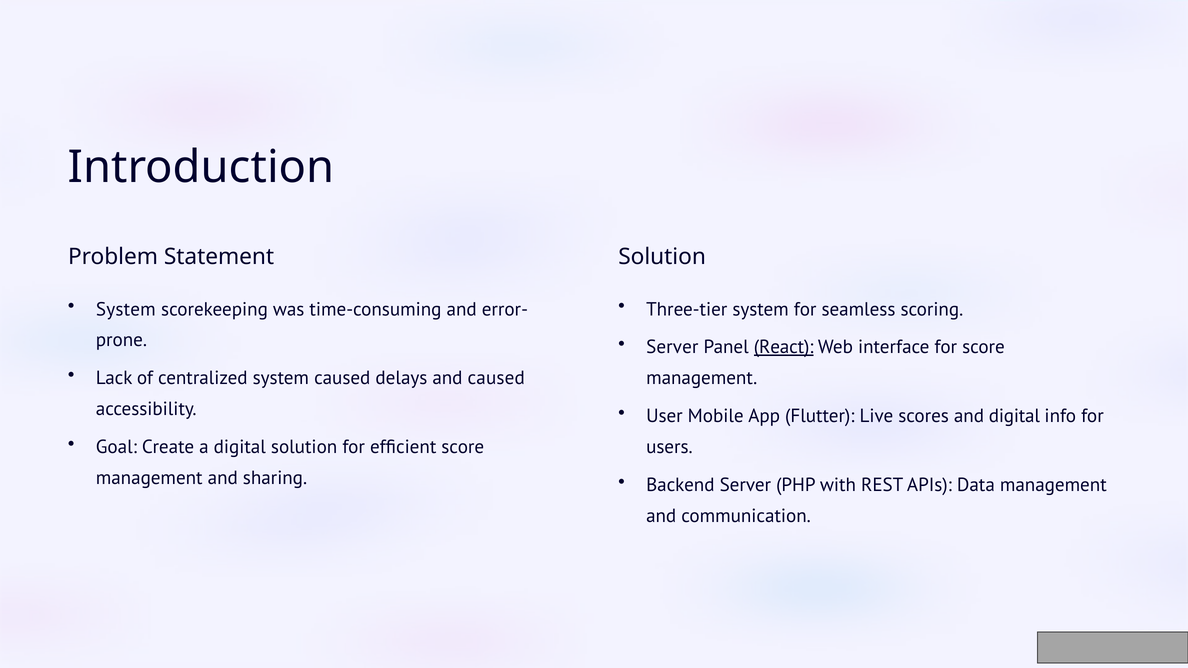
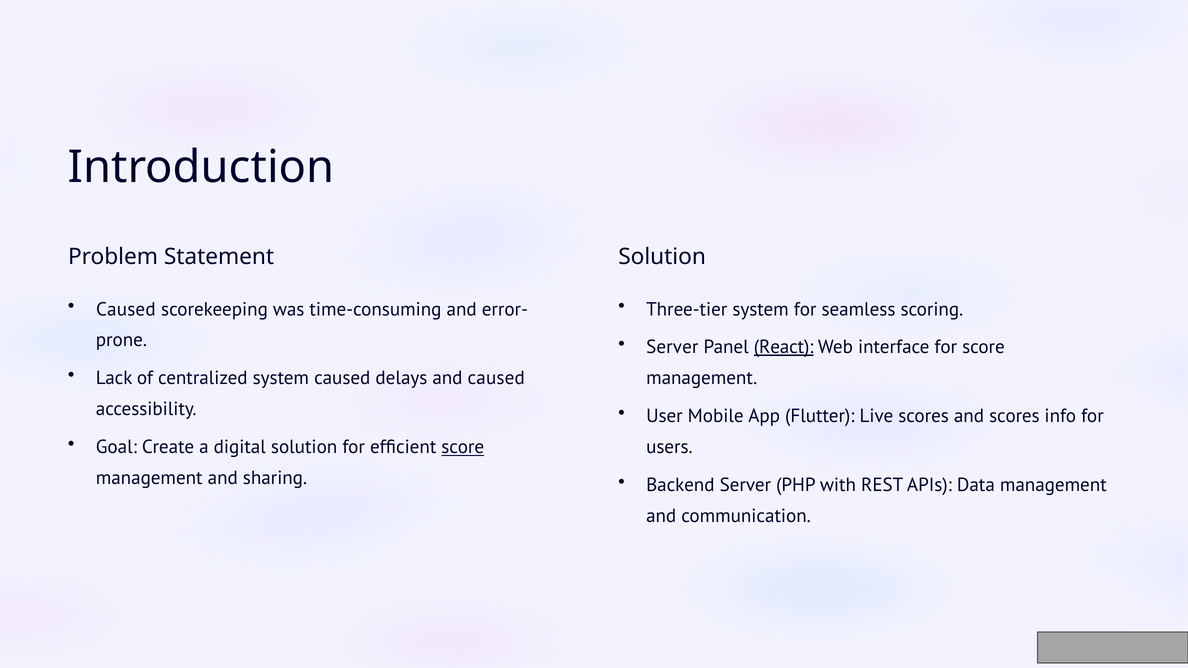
System: System -> Caused (126, 309)
and digital: digital -> scores (1014, 416)
score underline: none -> present (463, 447)
